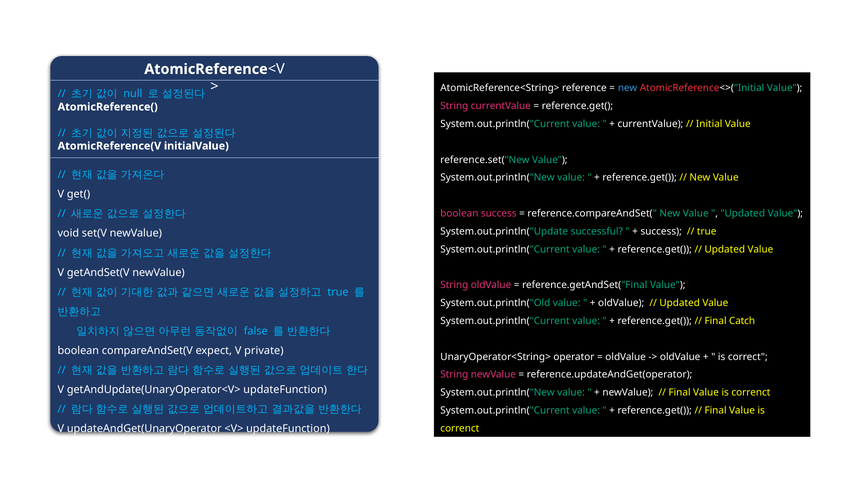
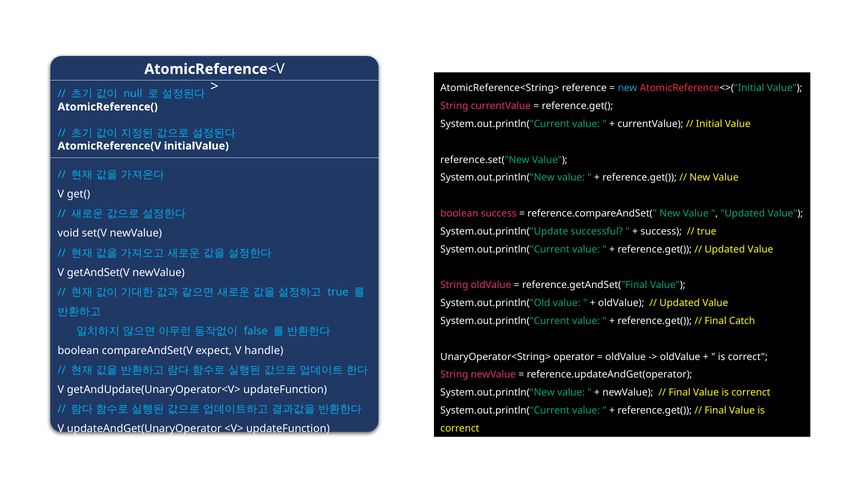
private: private -> handle (264, 351)
